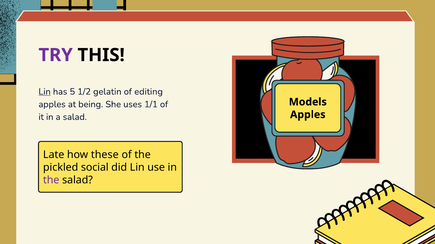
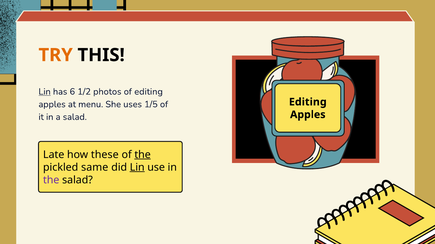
TRY colour: purple -> orange (56, 55)
5: 5 -> 6 (72, 92)
gelatin: gelatin -> photos (107, 92)
Models: Models -> Editing (308, 102)
being: being -> menu (91, 105)
1/1: 1/1 -> 1/5 (151, 105)
the underline: none -> present (143, 155)
social: social -> same (95, 168)
Lin underline: none -> present (137, 168)
